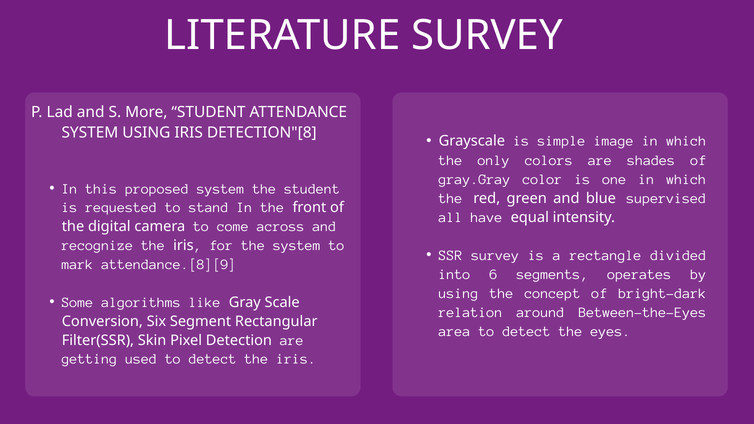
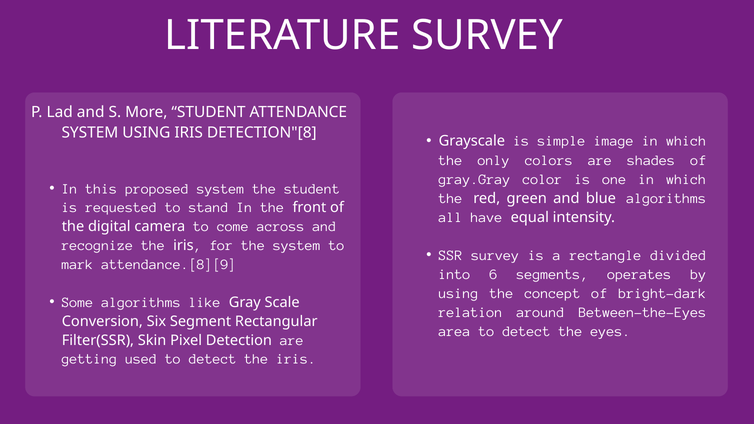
blue supervised: supervised -> algorithms (666, 198)
